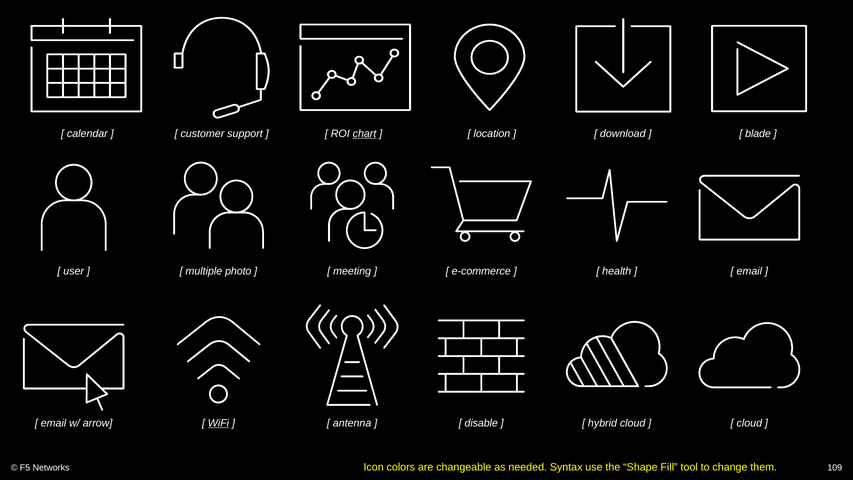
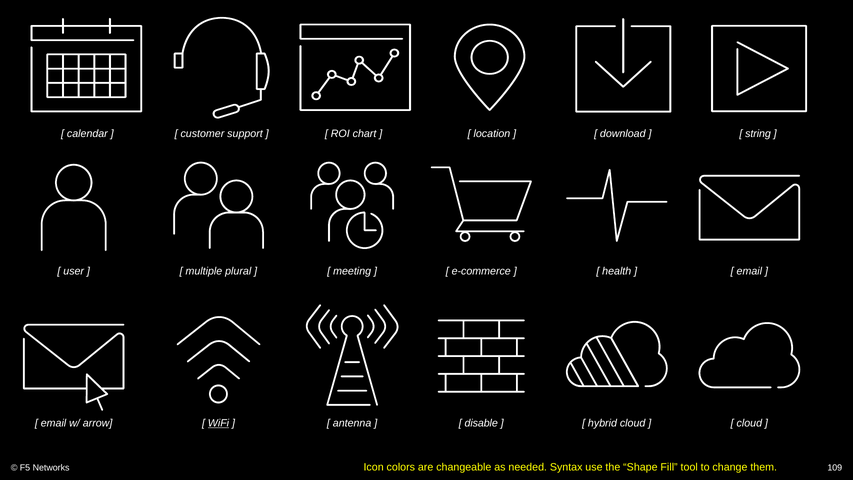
chart underline: present -> none (365, 134)
blade: blade -> string (758, 134)
photo: photo -> plural (238, 271)
